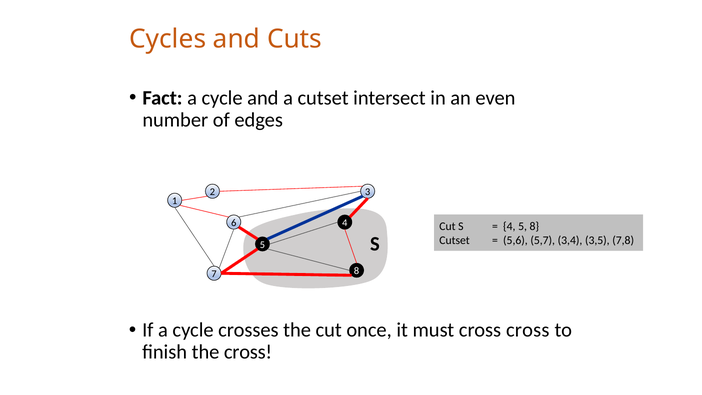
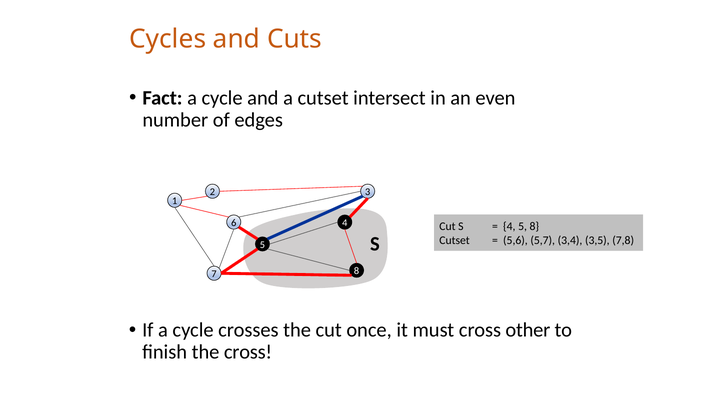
cross cross: cross -> other (528, 330)
